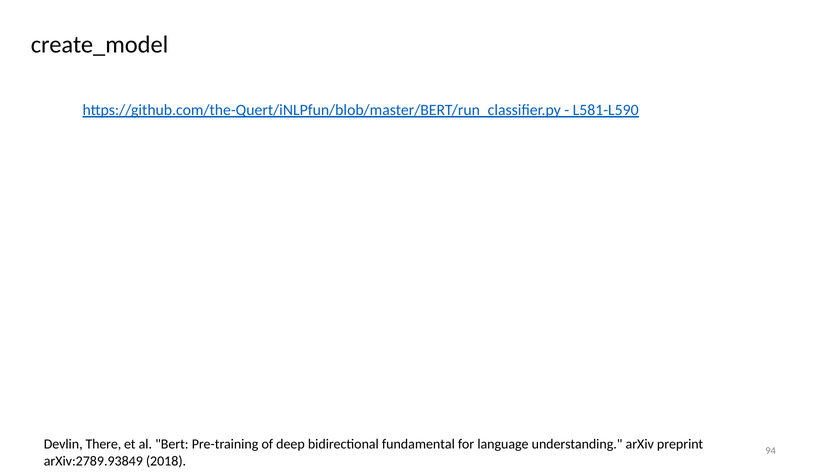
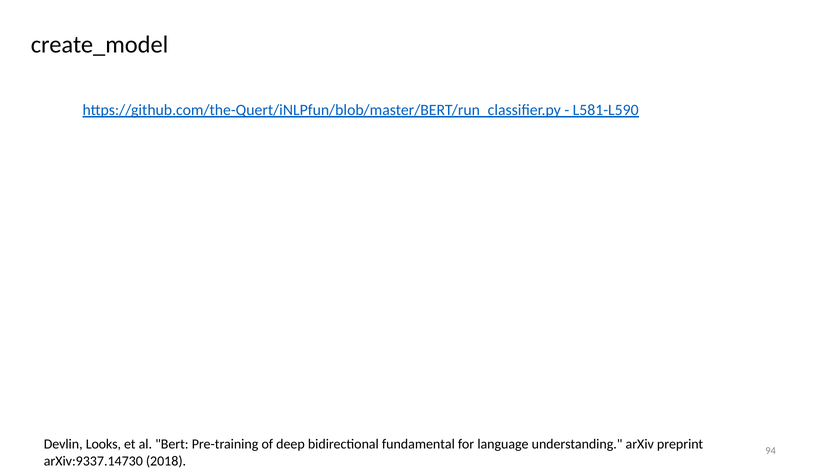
There: There -> Looks (103, 445)
arXiv:2789.93849: arXiv:2789.93849 -> arXiv:9337.14730 (93, 461)
